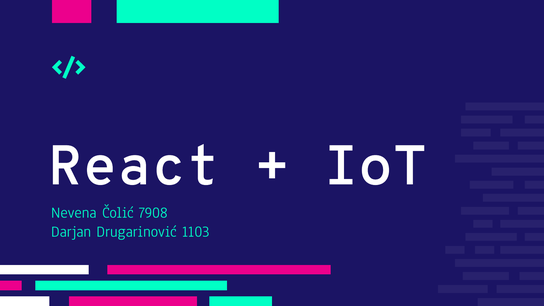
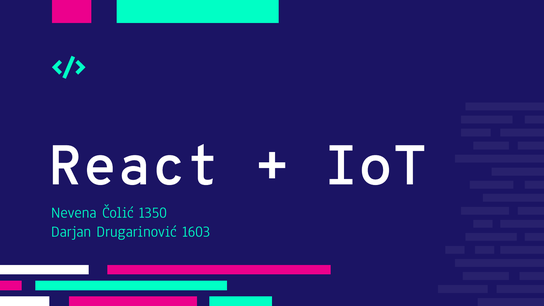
7908: 7908 -> 1350 (153, 213)
1103: 1103 -> 1603 (196, 232)
